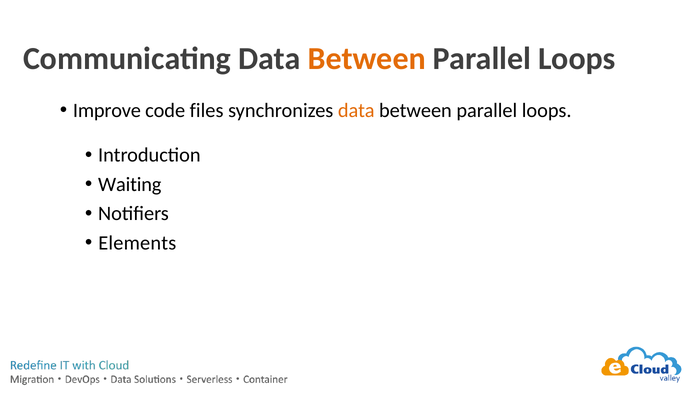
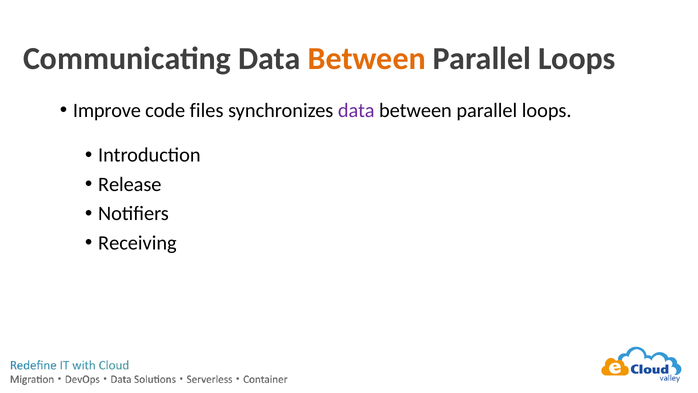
data colour: orange -> purple (356, 110)
Waiting: Waiting -> Release (130, 184)
Elements: Elements -> Receiving (137, 243)
